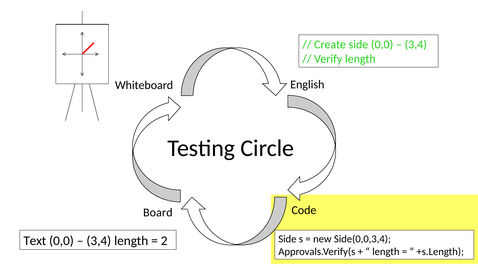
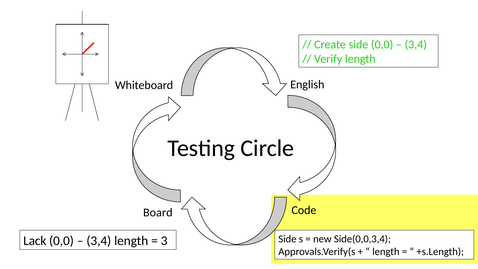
Text: Text -> Lack (35, 241)
2: 2 -> 3 (164, 241)
